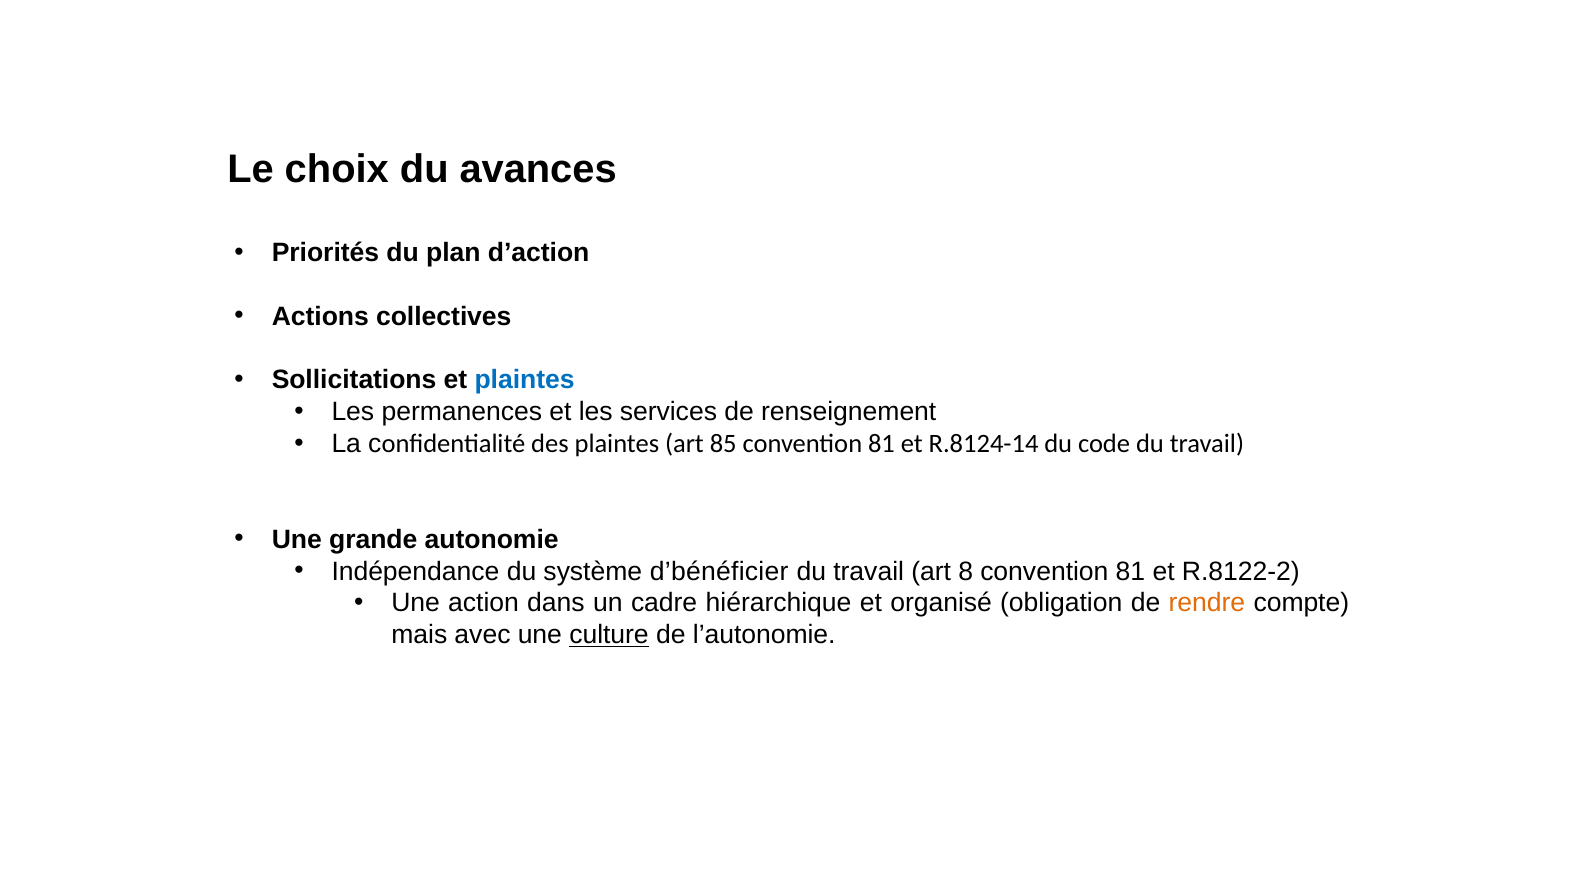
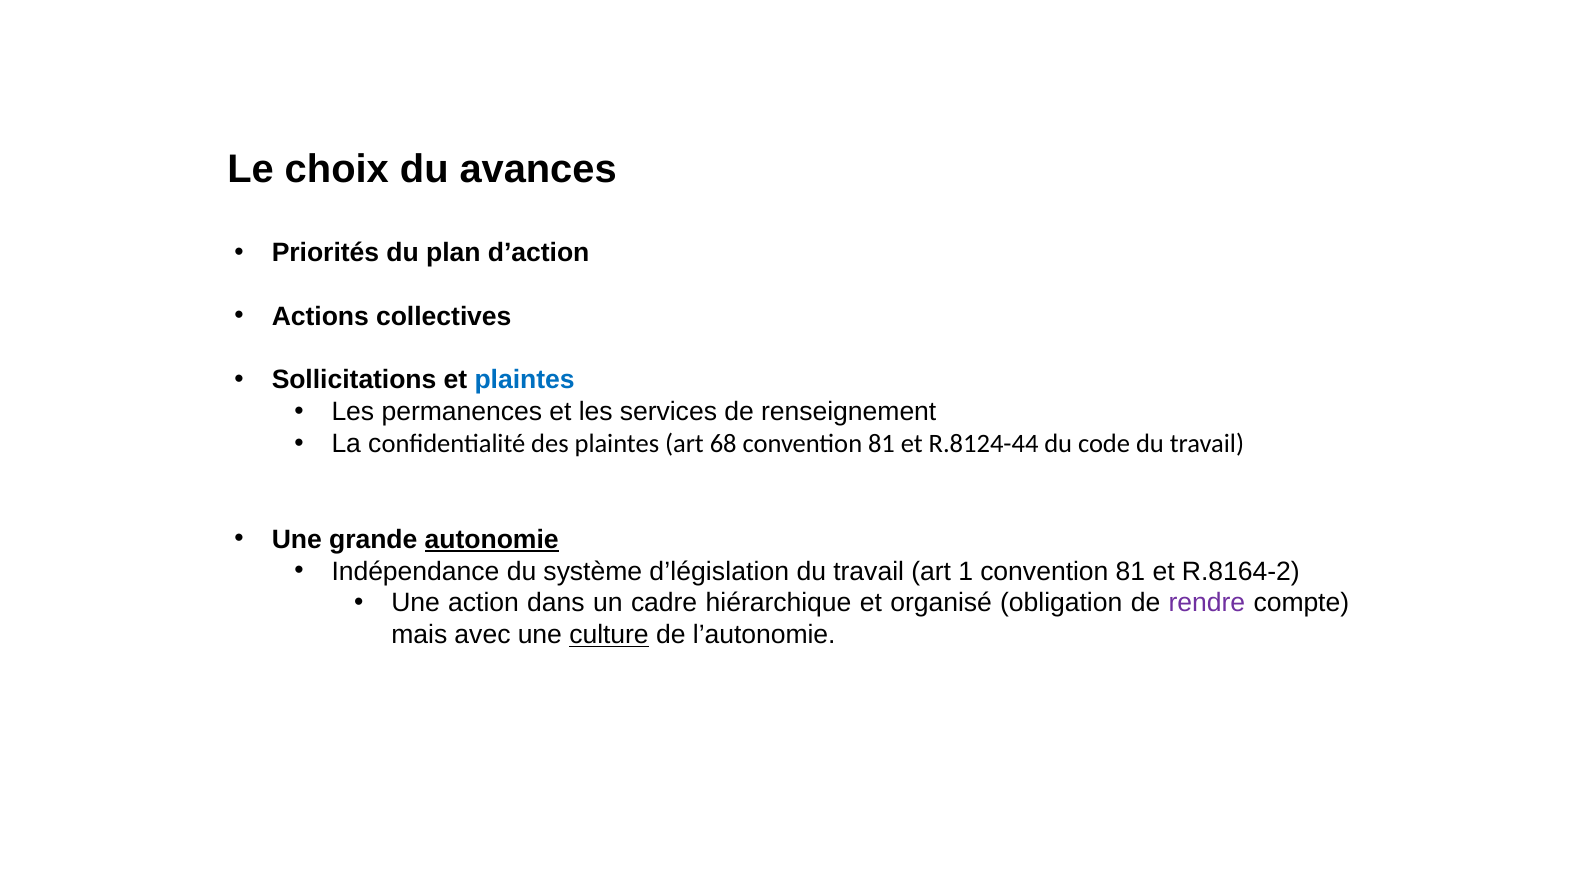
85: 85 -> 68 (723, 444)
R.8124-14: R.8124-14 -> R.8124-44 (984, 444)
autonomie underline: none -> present (492, 540)
d’bénéficier: d’bénéficier -> d’législation (719, 572)
8: 8 -> 1 (966, 572)
R.8122-2: R.8122-2 -> R.8164-2 (1241, 572)
rendre colour: orange -> purple (1207, 604)
